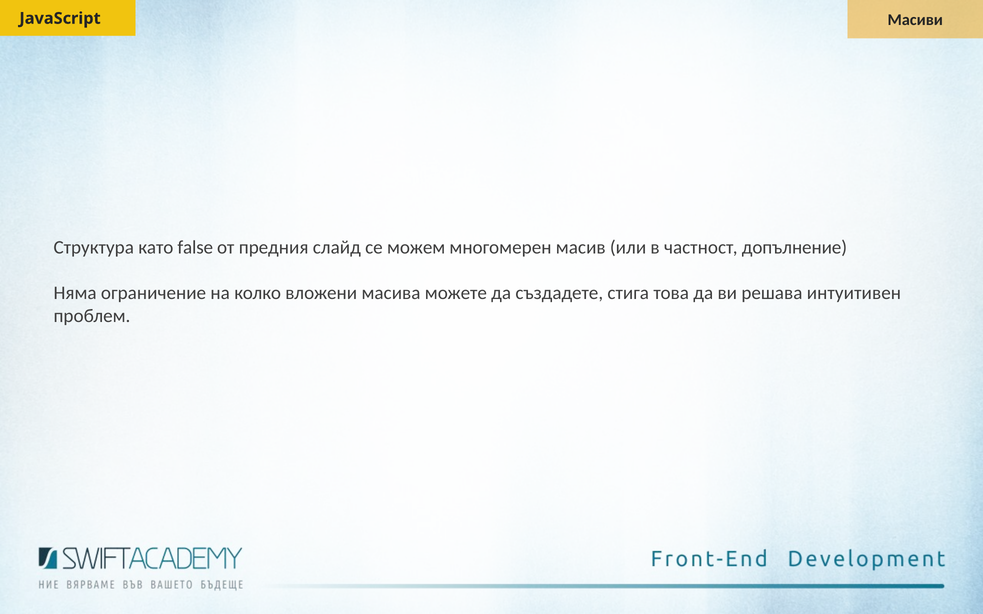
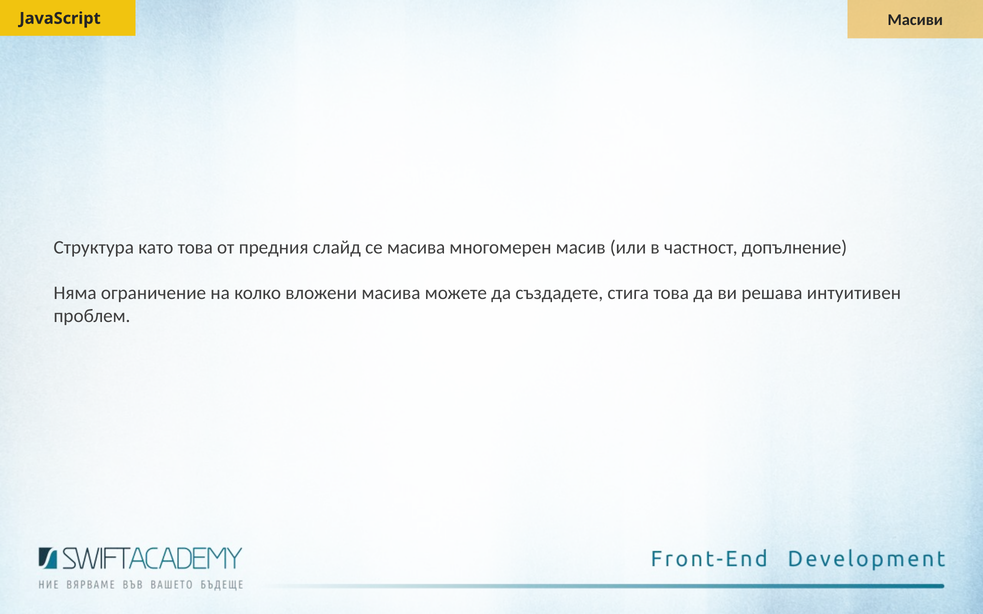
като false: false -> това (195, 247)
се можем: можем -> масива (416, 247)
